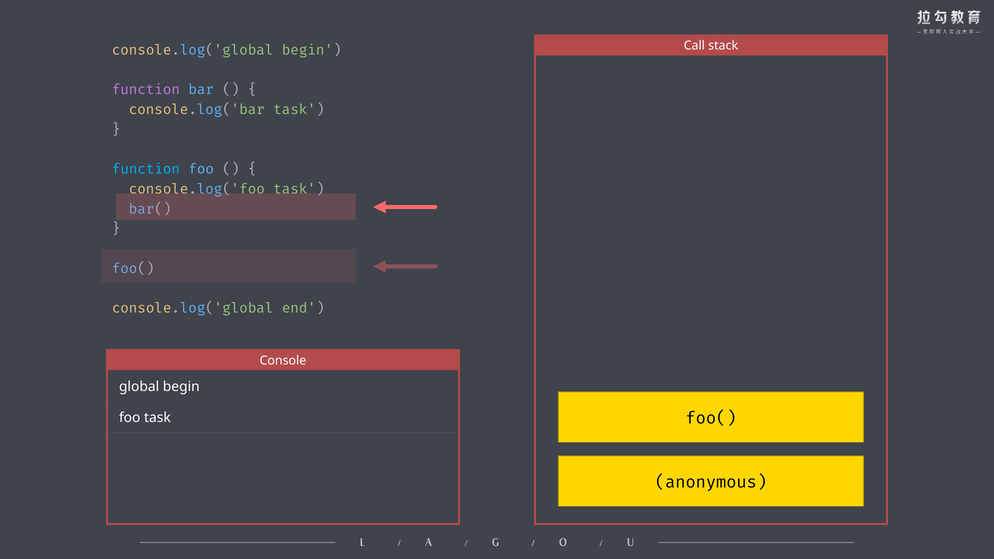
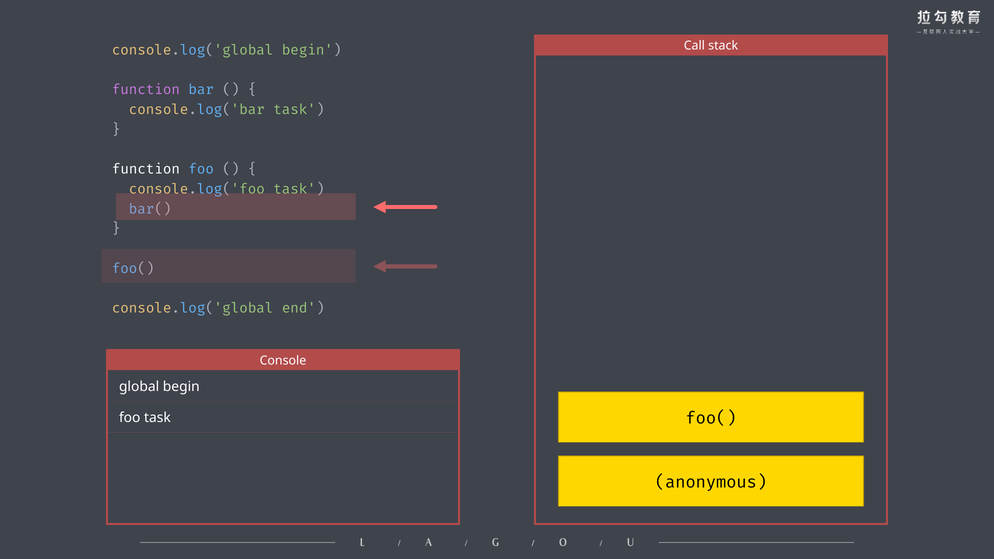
function colour: light blue -> white (146, 169)
